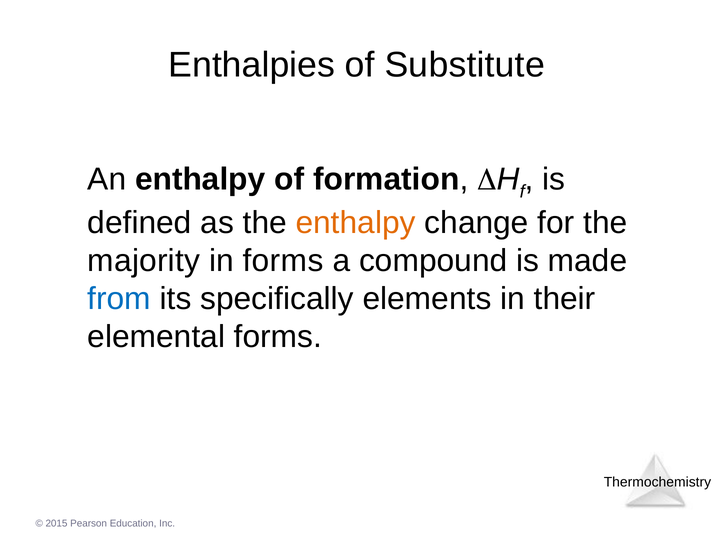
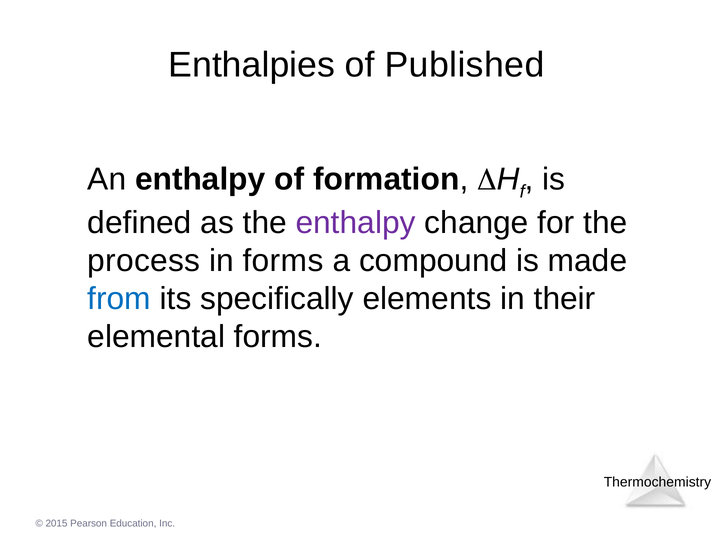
Substitute: Substitute -> Published (465, 65)
enthalpy colour: orange -> purple (356, 223)
majority: majority -> process (144, 261)
